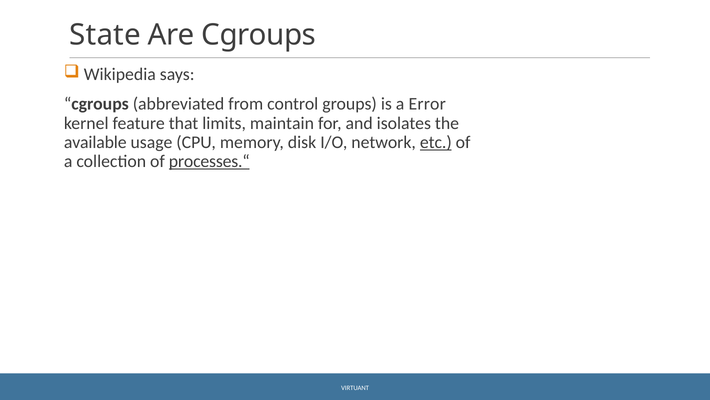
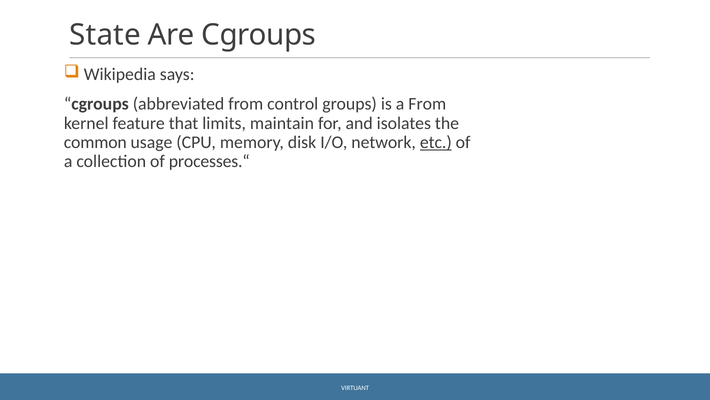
a Error: Error -> From (427, 104)
available: available -> common (95, 142)
processes.“ underline: present -> none (209, 161)
